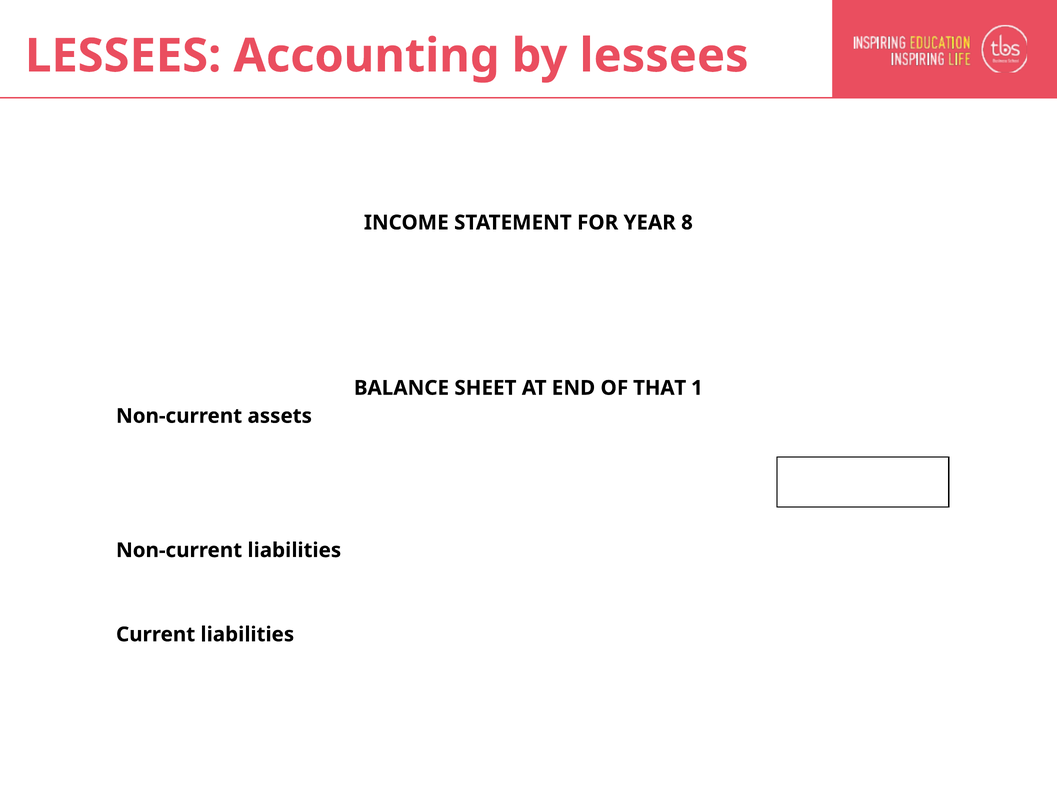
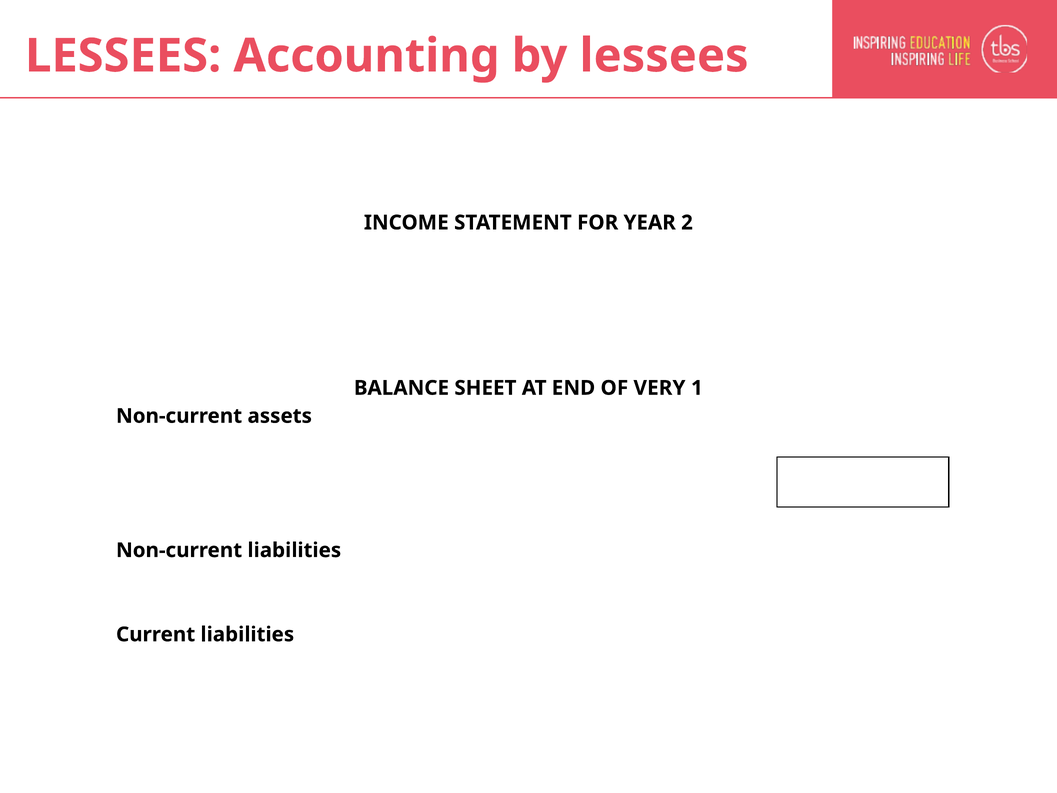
8: 8 -> 2 (687, 223)
THAT: THAT -> VERY (659, 388)
